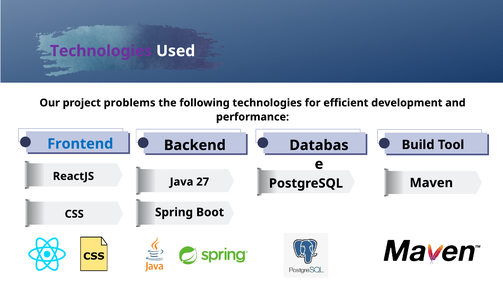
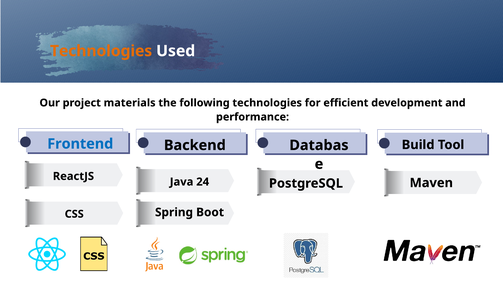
Technologies colour: purple -> orange (101, 51)
problems: problems -> materials (130, 103)
27: 27 -> 24 (203, 182)
